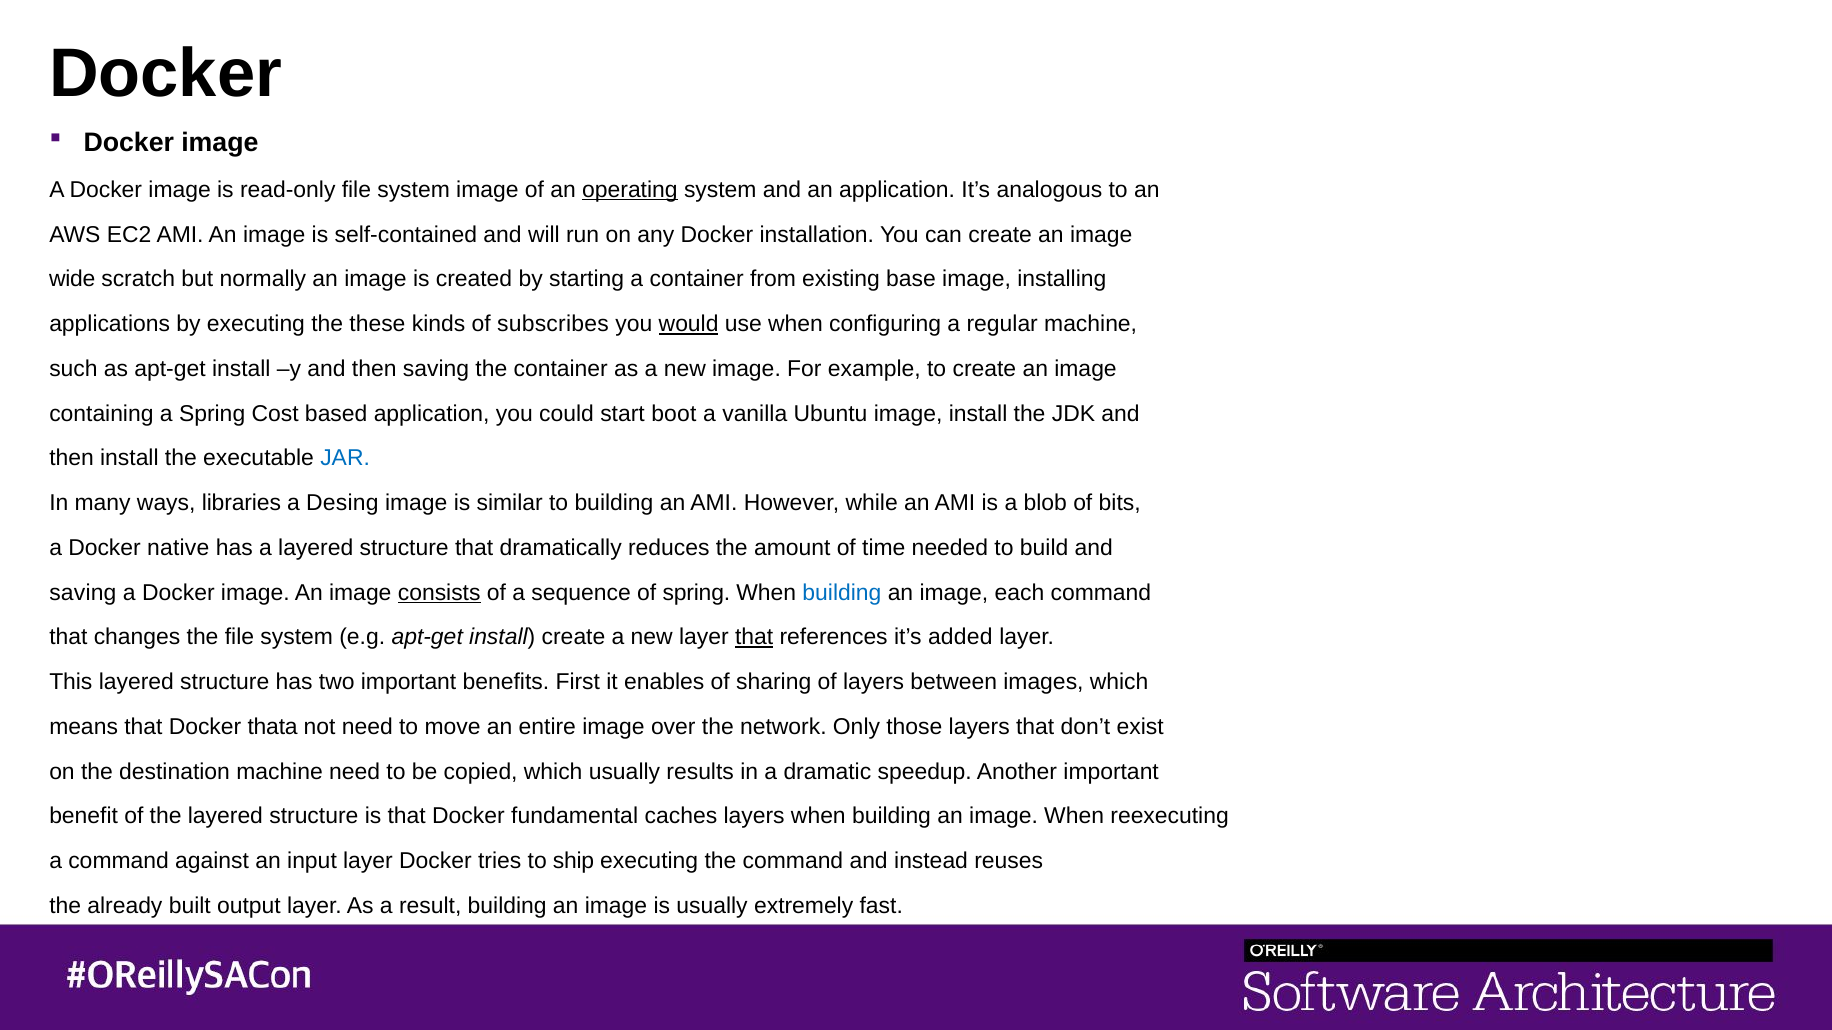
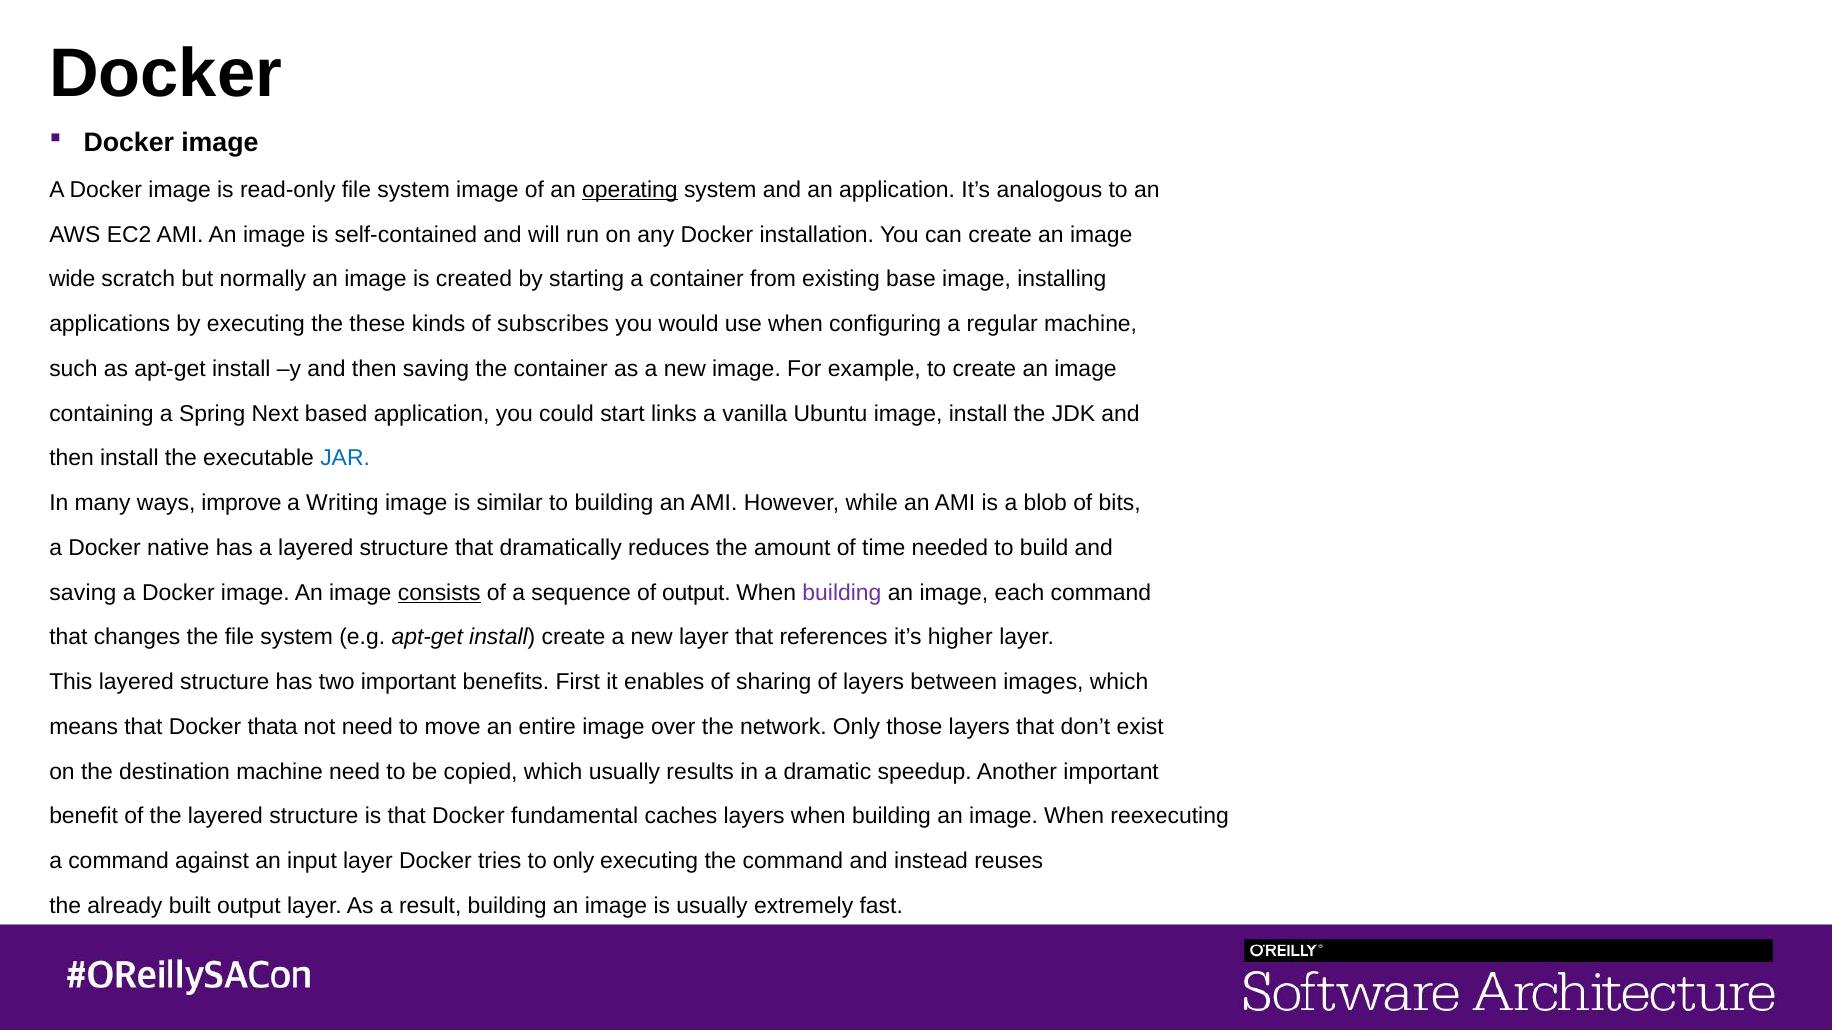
would underline: present -> none (689, 324)
Cost: Cost -> Next (275, 414)
boot: boot -> links (674, 414)
libraries: libraries -> improve (241, 503)
Desing: Desing -> Writing (342, 503)
of spring: spring -> output (696, 593)
building colour: blue -> purple (842, 593)
that underline: present -> none (754, 638)
added: added -> higher (960, 638)
to ship: ship -> only (574, 861)
